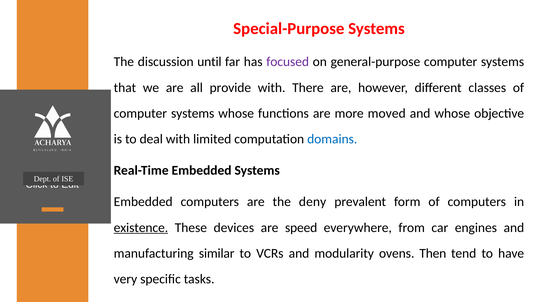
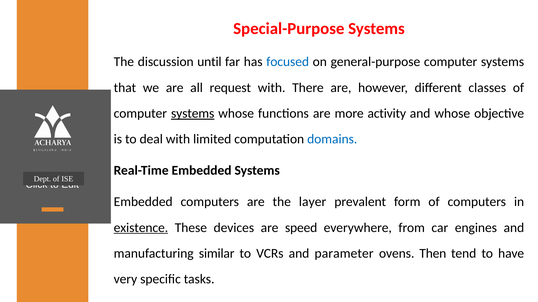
focused colour: purple -> blue (288, 62)
provide: provide -> request (230, 88)
systems underline: none -> present (193, 114)
moved: moved -> activity (387, 114)
deny: deny -> layer (313, 202)
modularity: modularity -> parameter (344, 254)
